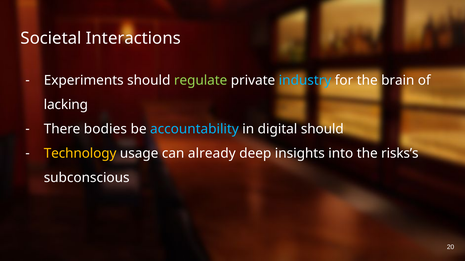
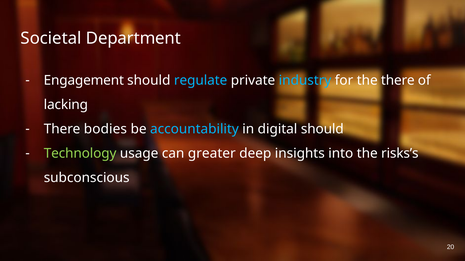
Interactions: Interactions -> Department (133, 39)
Experiments: Experiments -> Engagement (84, 80)
regulate colour: light green -> light blue (201, 80)
the brain: brain -> there (398, 80)
Technology colour: yellow -> light green (80, 154)
already: already -> greater (212, 154)
